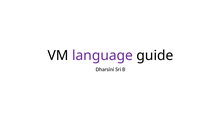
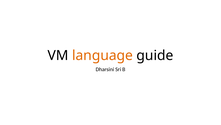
language colour: purple -> orange (102, 55)
